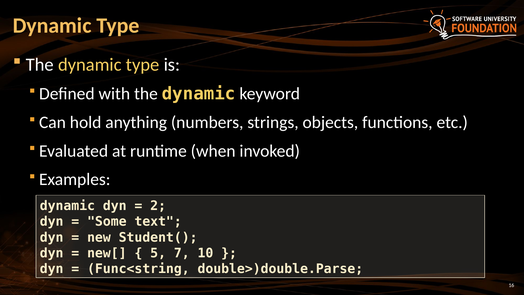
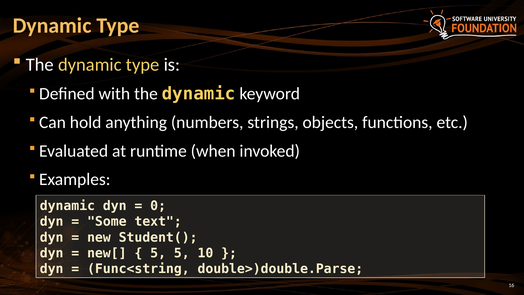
2: 2 -> 0 (158, 206)
5 7: 7 -> 5 (182, 253)
